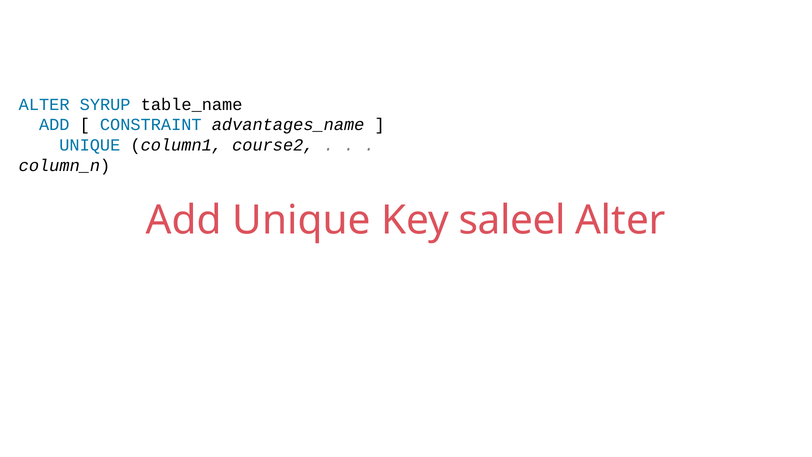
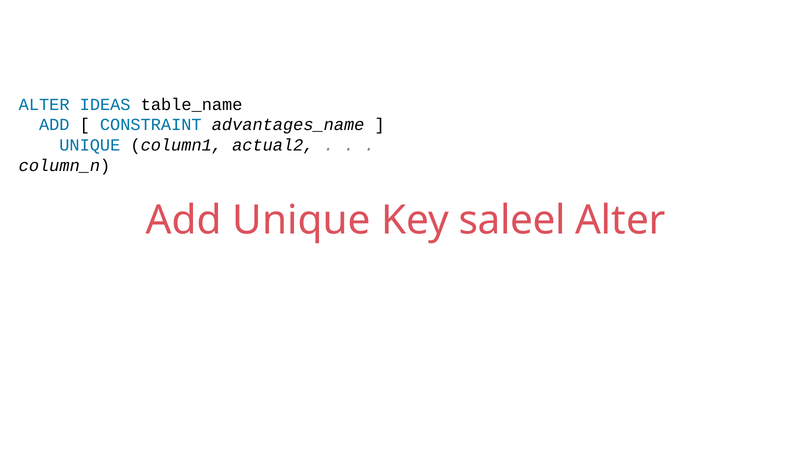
SYRUP: SYRUP -> IDEAS (105, 104)
course2: course2 -> actual2 (273, 145)
